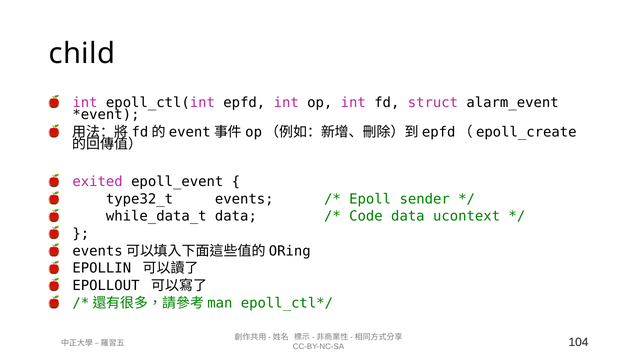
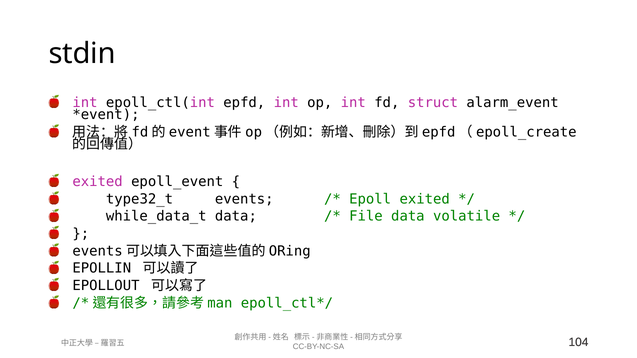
child: child -> stdin (82, 54)
Epoll sender: sender -> exited (425, 199)
Code: Code -> File (366, 217)
ucontext: ucontext -> volatile (467, 217)
